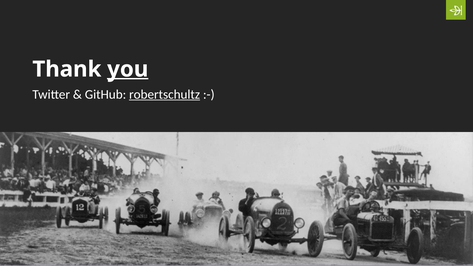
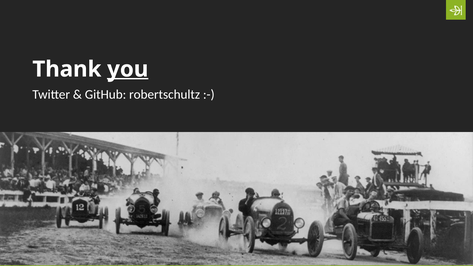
robertschultz underline: present -> none (165, 94)
